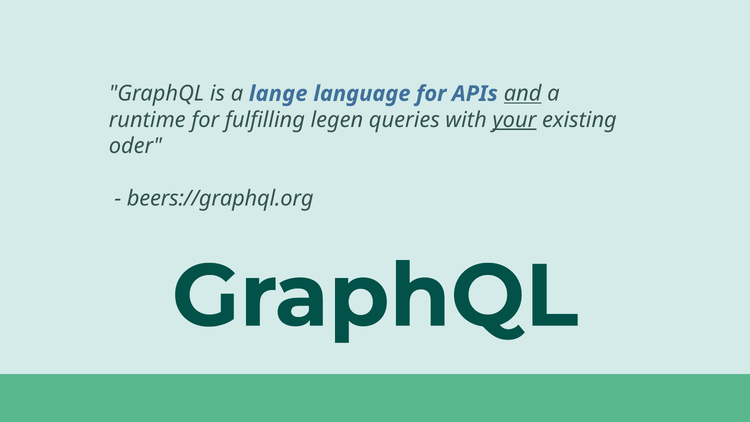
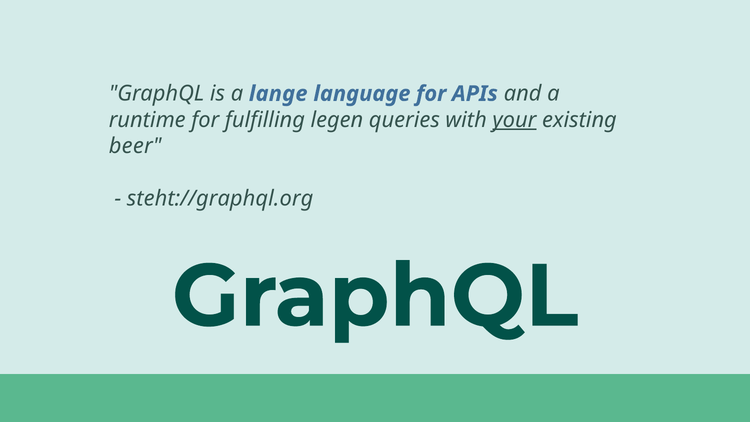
and underline: present -> none (523, 94)
oder: oder -> beer (135, 146)
beers://graphql.org: beers://graphql.org -> steht://graphql.org (220, 199)
